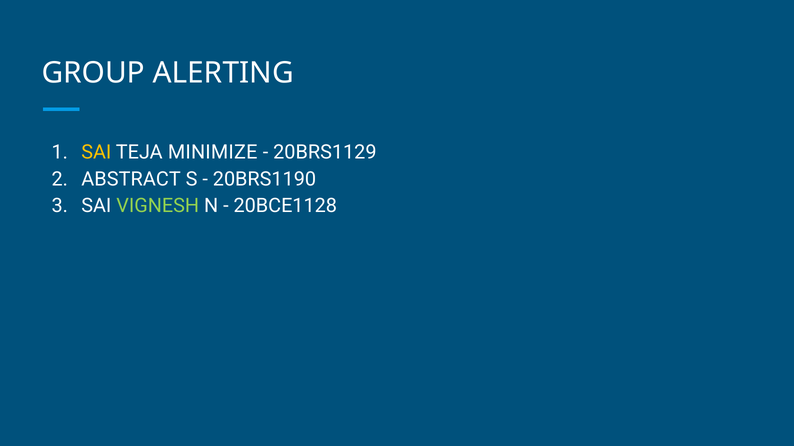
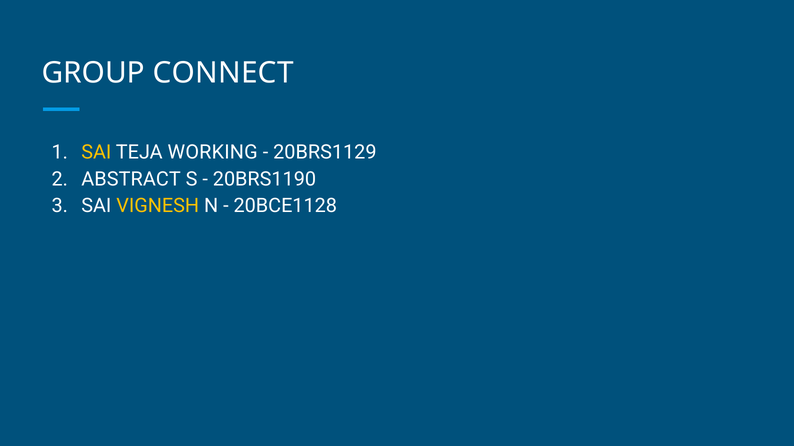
ALERTING: ALERTING -> CONNECT (223, 73)
MINIMIZE: MINIMIZE -> WORKING (213, 153)
VIGNESH colour: light green -> yellow (158, 206)
